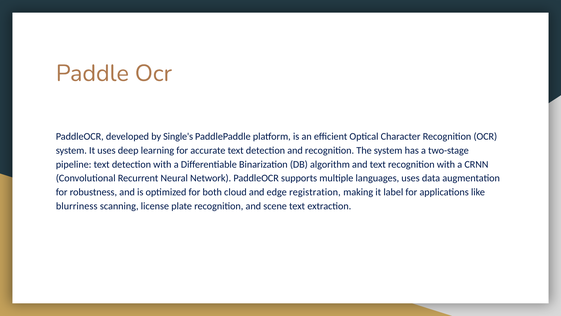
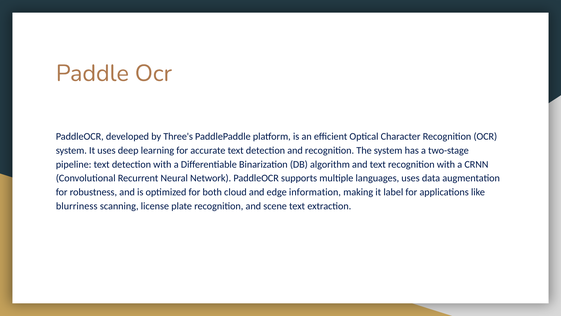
Single's: Single's -> Three's (178, 136)
registration: registration -> information (315, 192)
